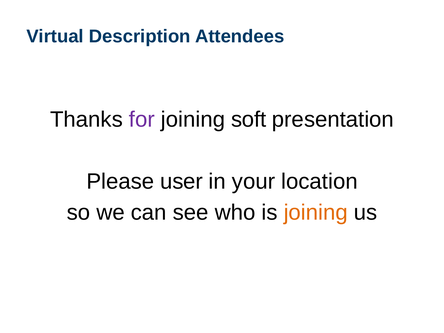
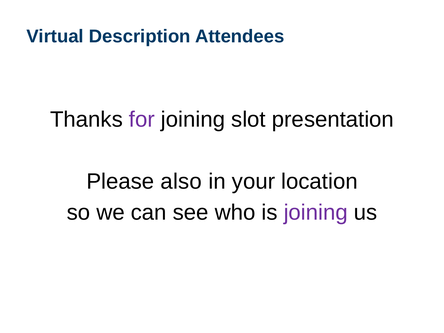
soft: soft -> slot (249, 119)
user: user -> also (181, 182)
joining colour: orange -> purple (316, 213)
